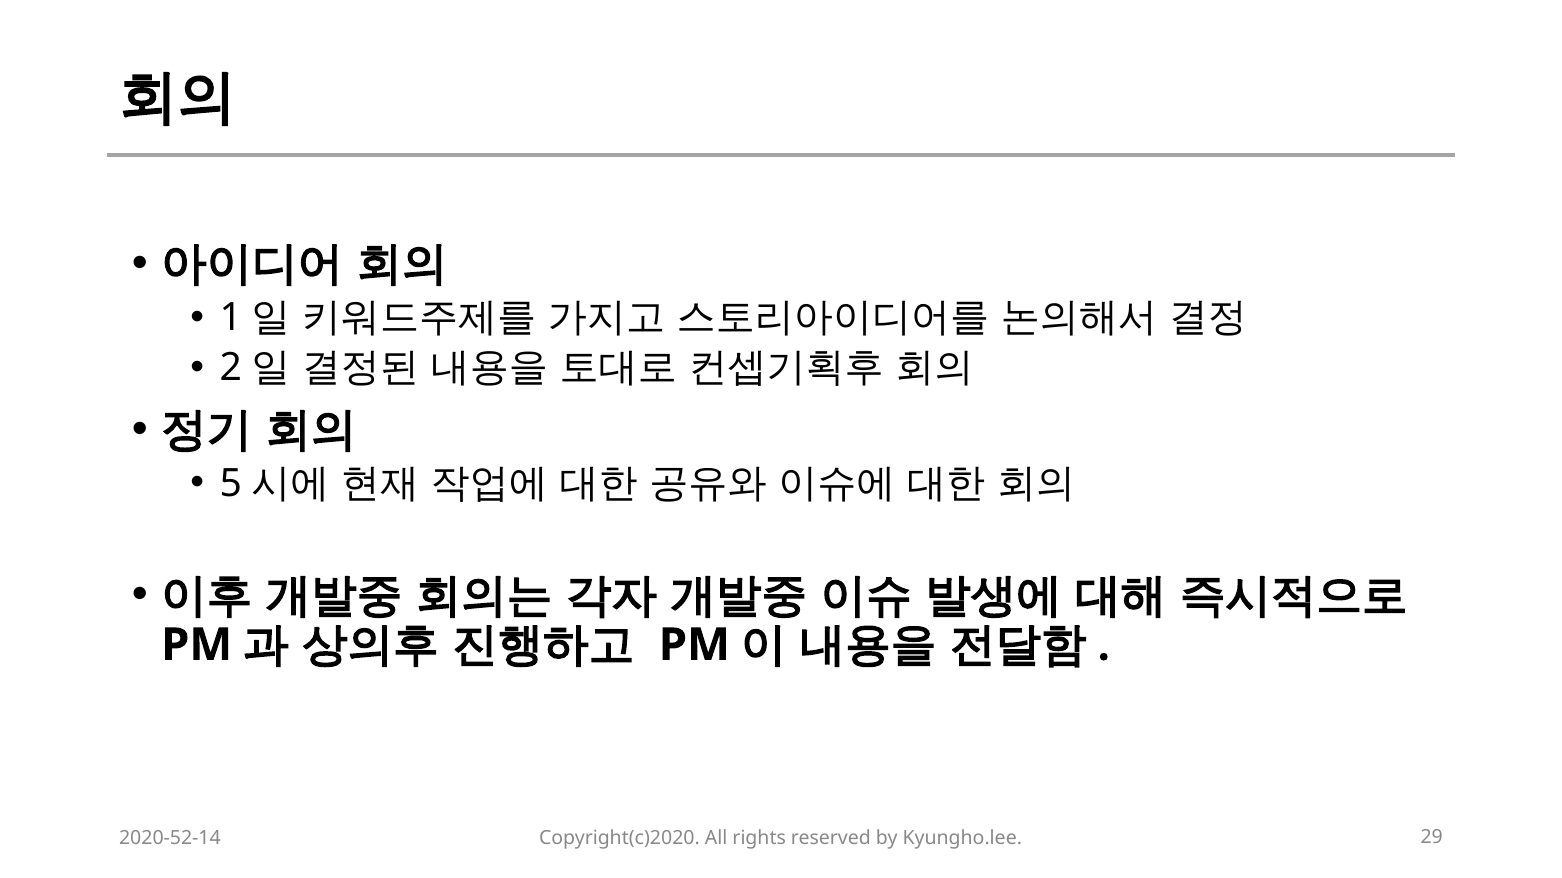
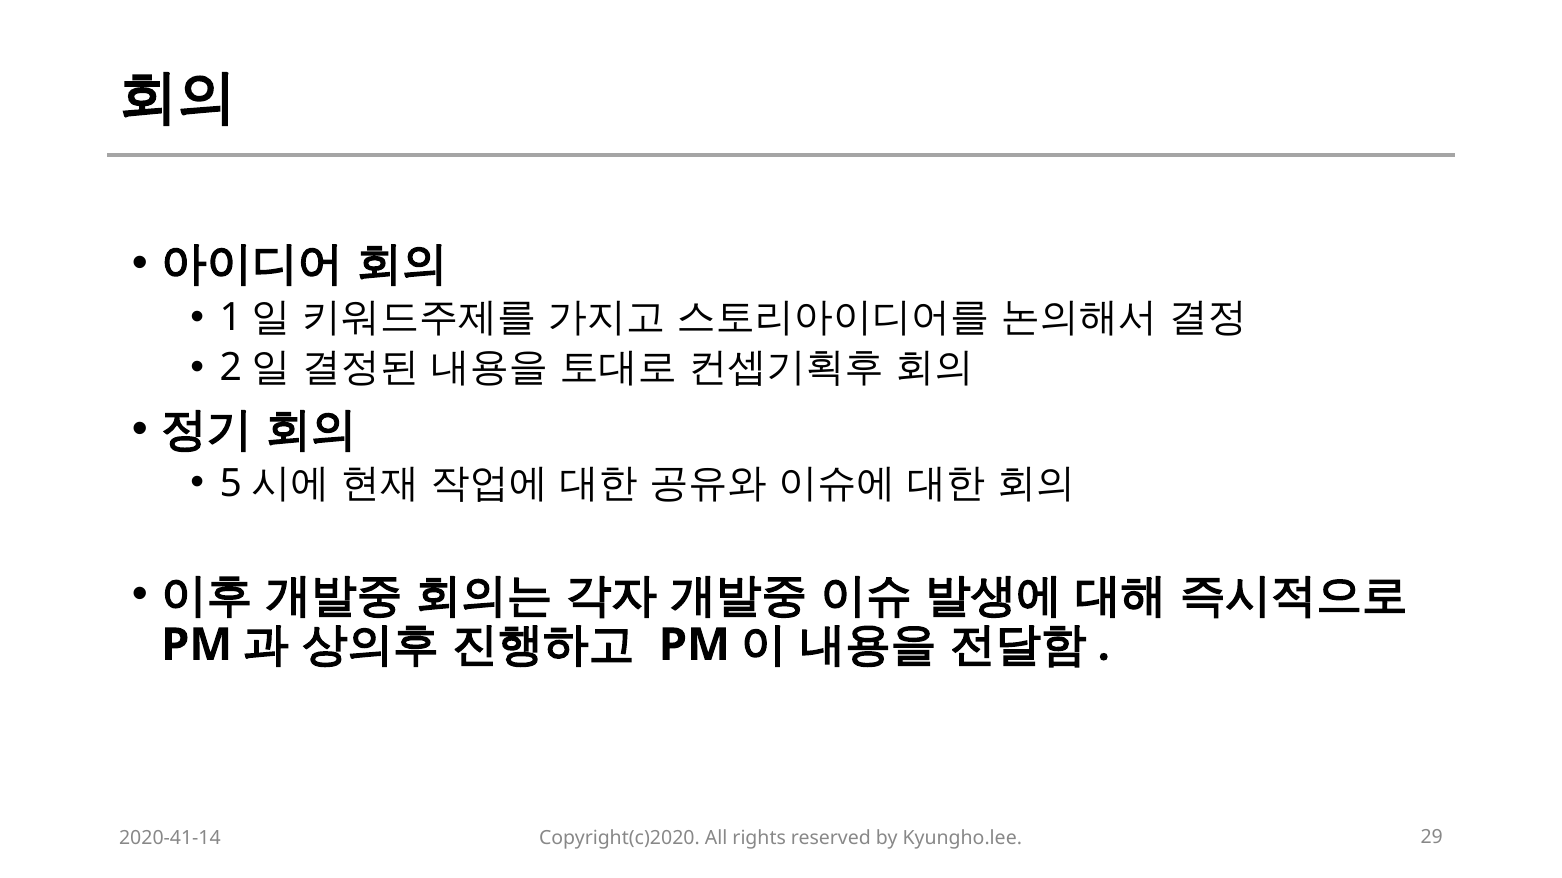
2020-52-14: 2020-52-14 -> 2020-41-14 (170, 839)
